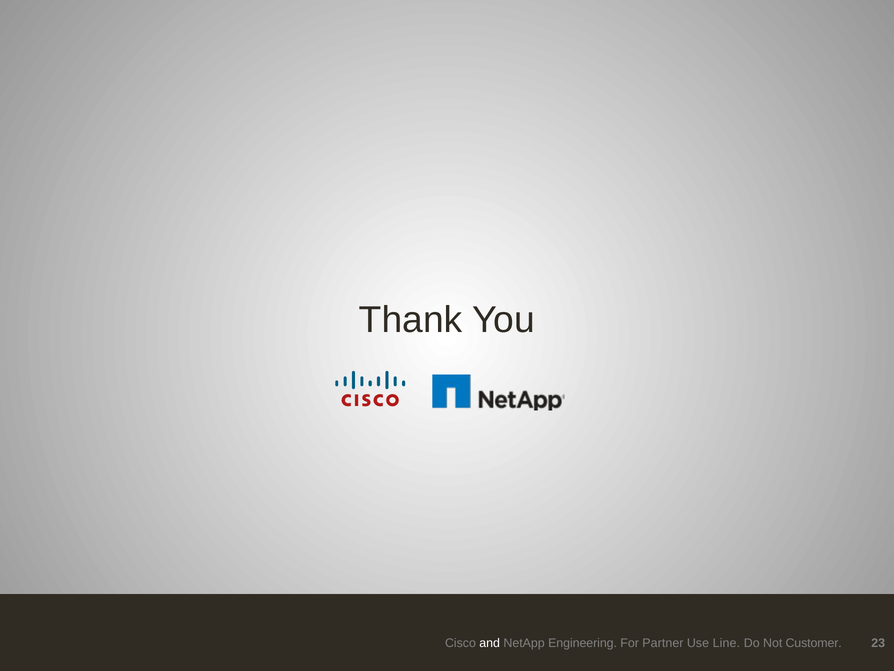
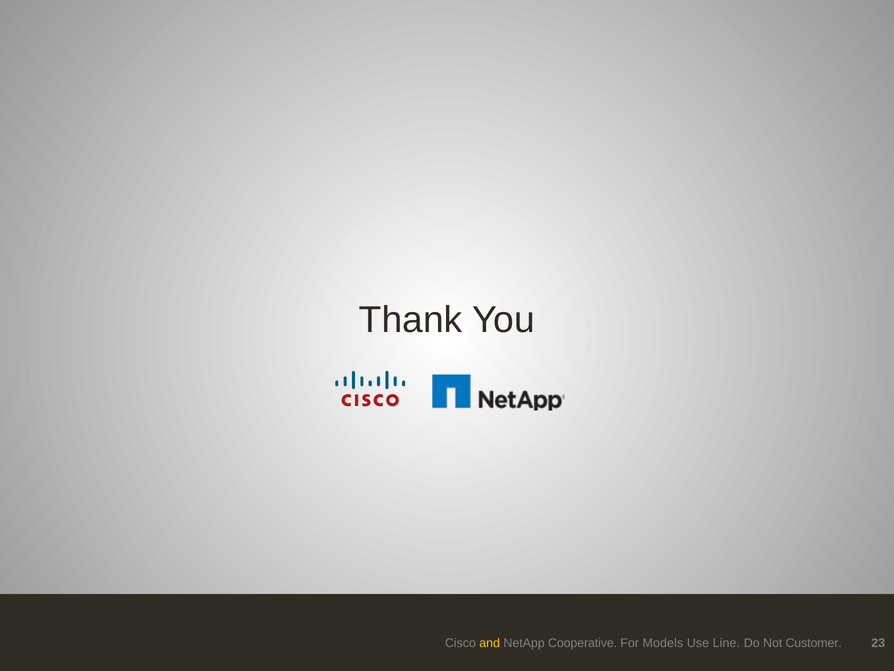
and colour: white -> yellow (490, 643)
Engineering: Engineering -> Cooperative (583, 643)
Partner: Partner -> Models (663, 643)
